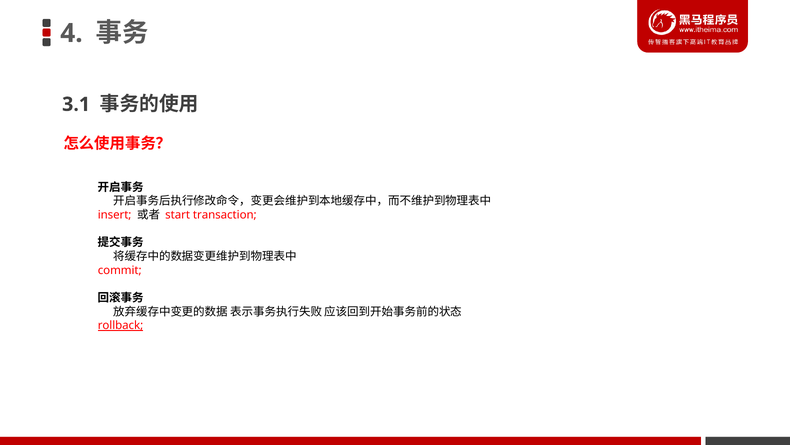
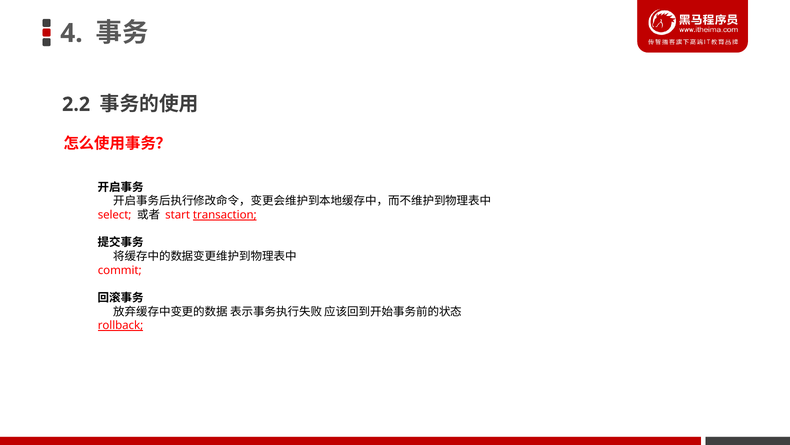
3.1: 3.1 -> 2.2 (76, 104)
insert: insert -> select (115, 215)
transaction underline: none -> present (225, 215)
